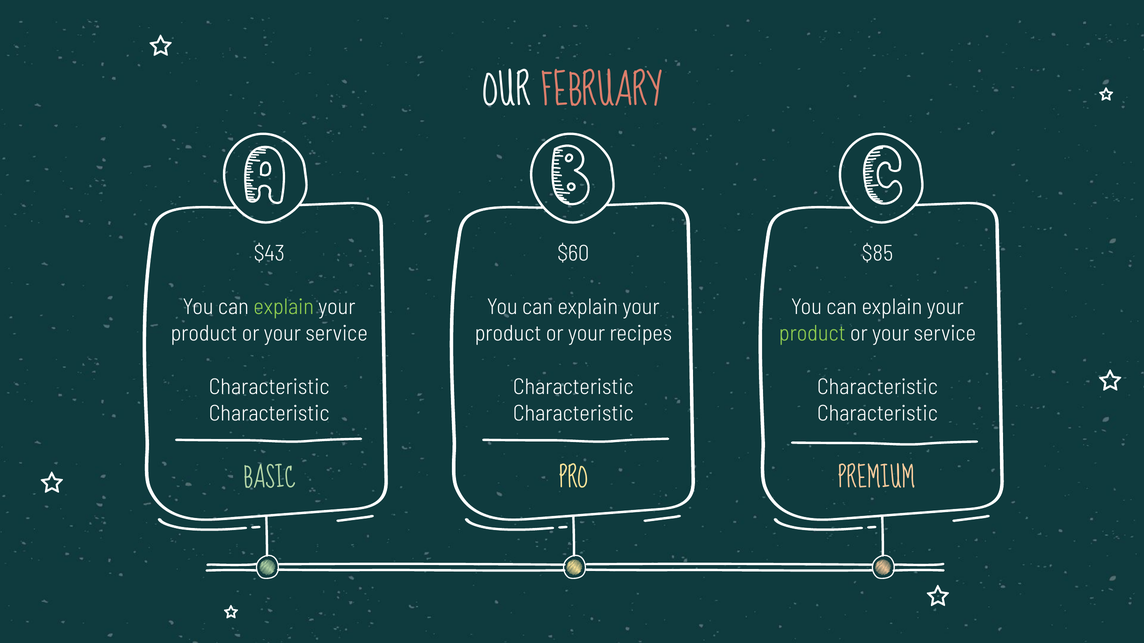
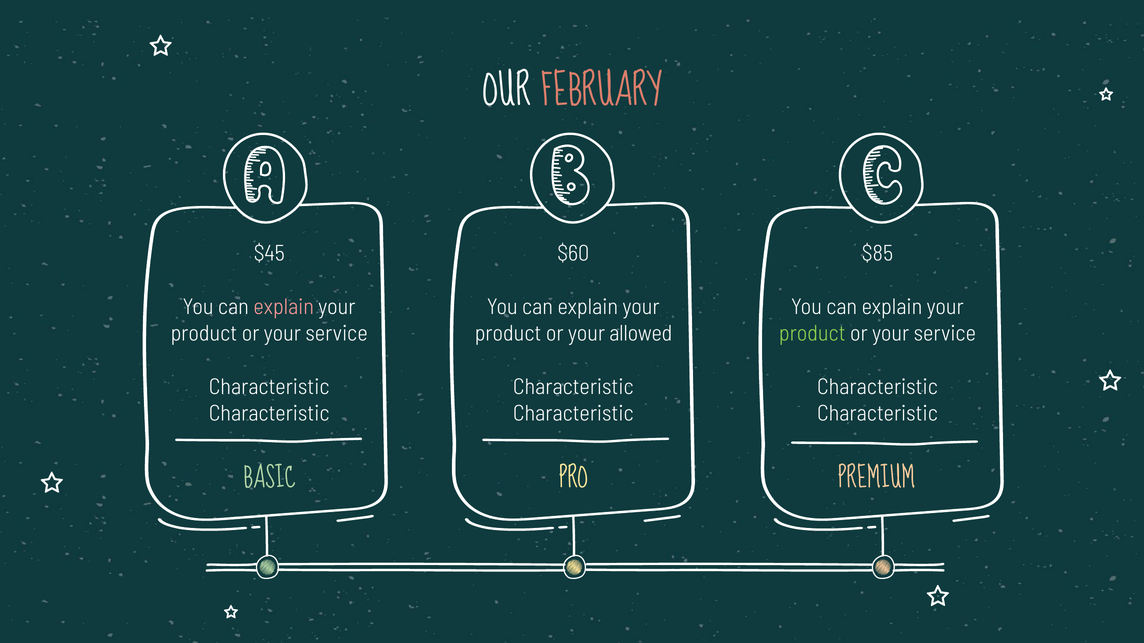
$43: $43 -> $45 (269, 254)
explain colour: light green -> pink (284, 307)
recipes: recipes -> allowed (641, 334)
